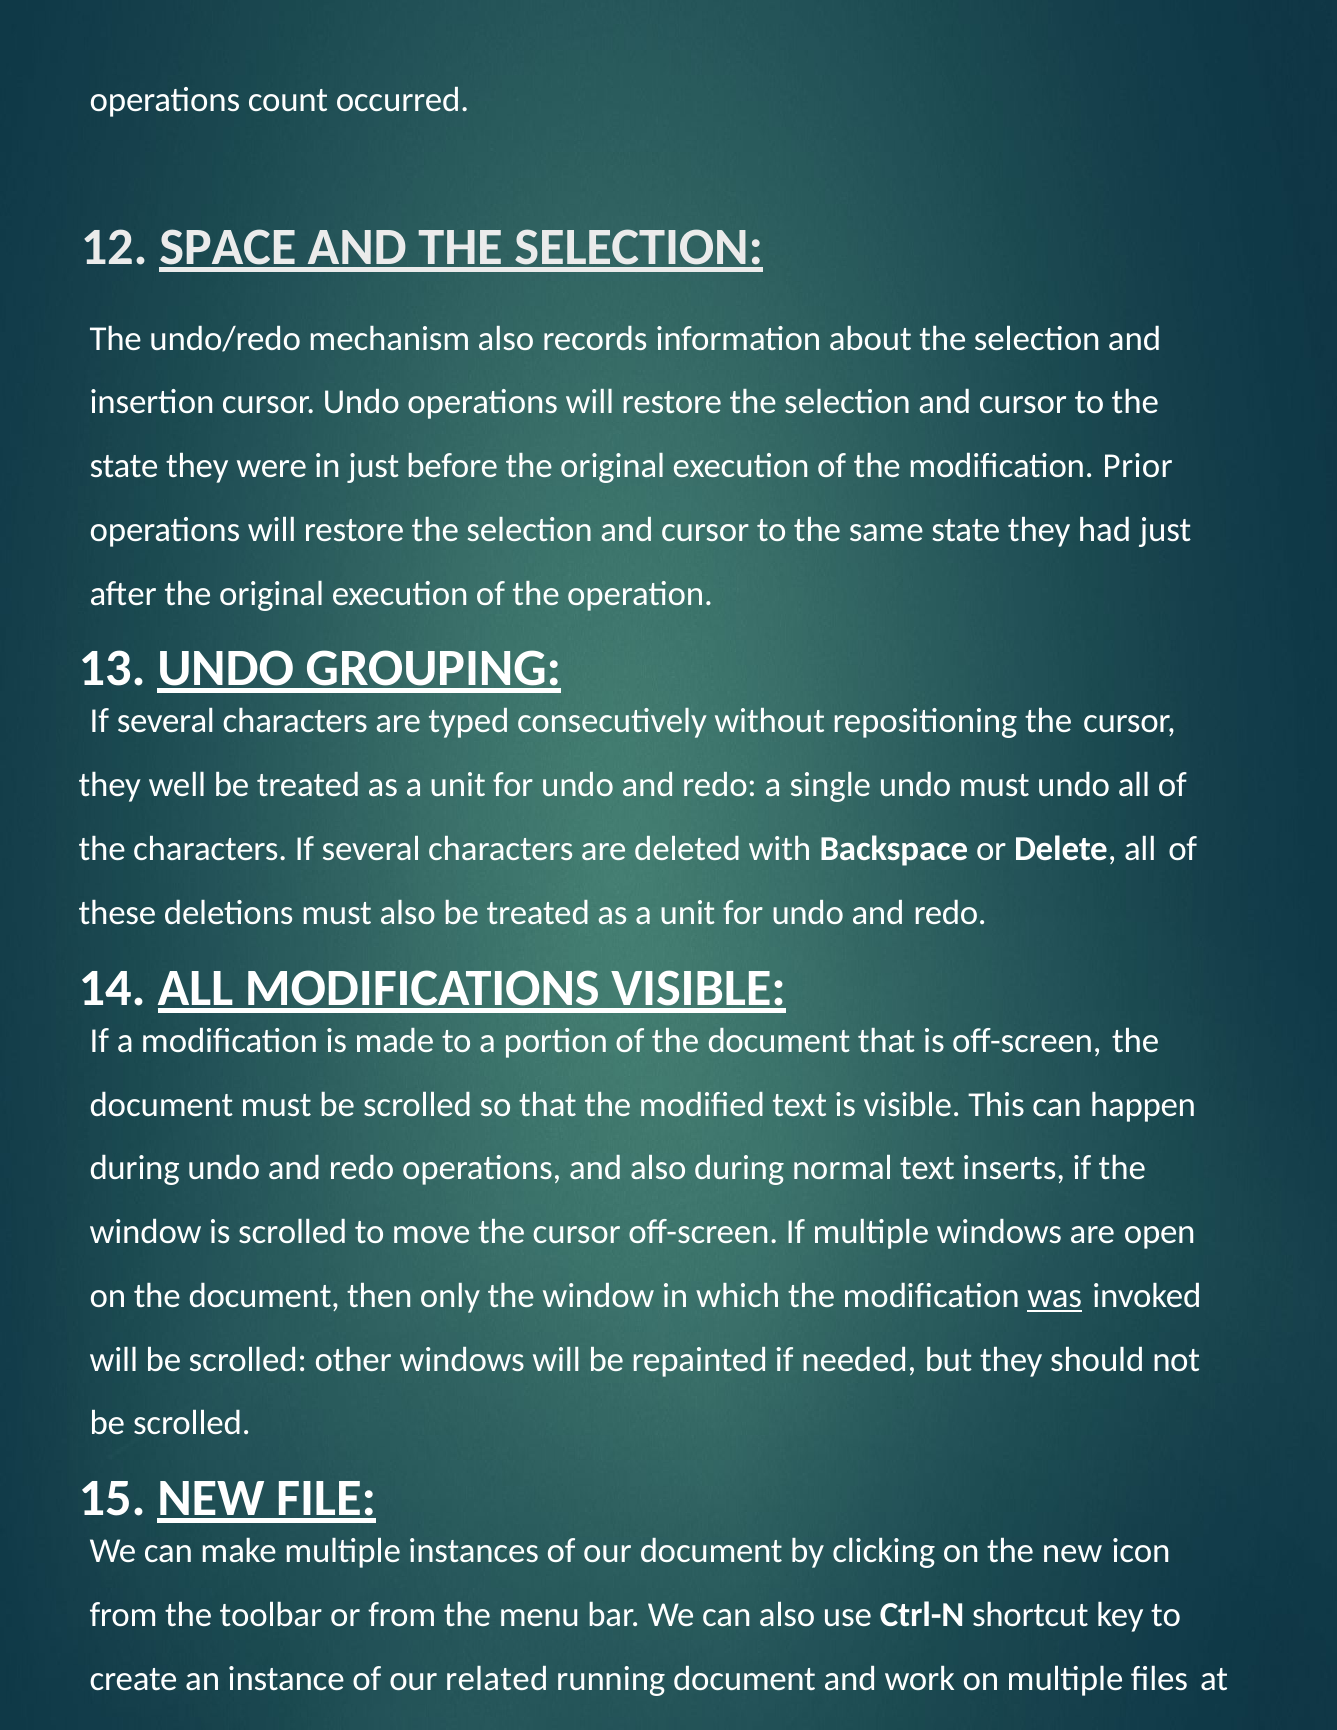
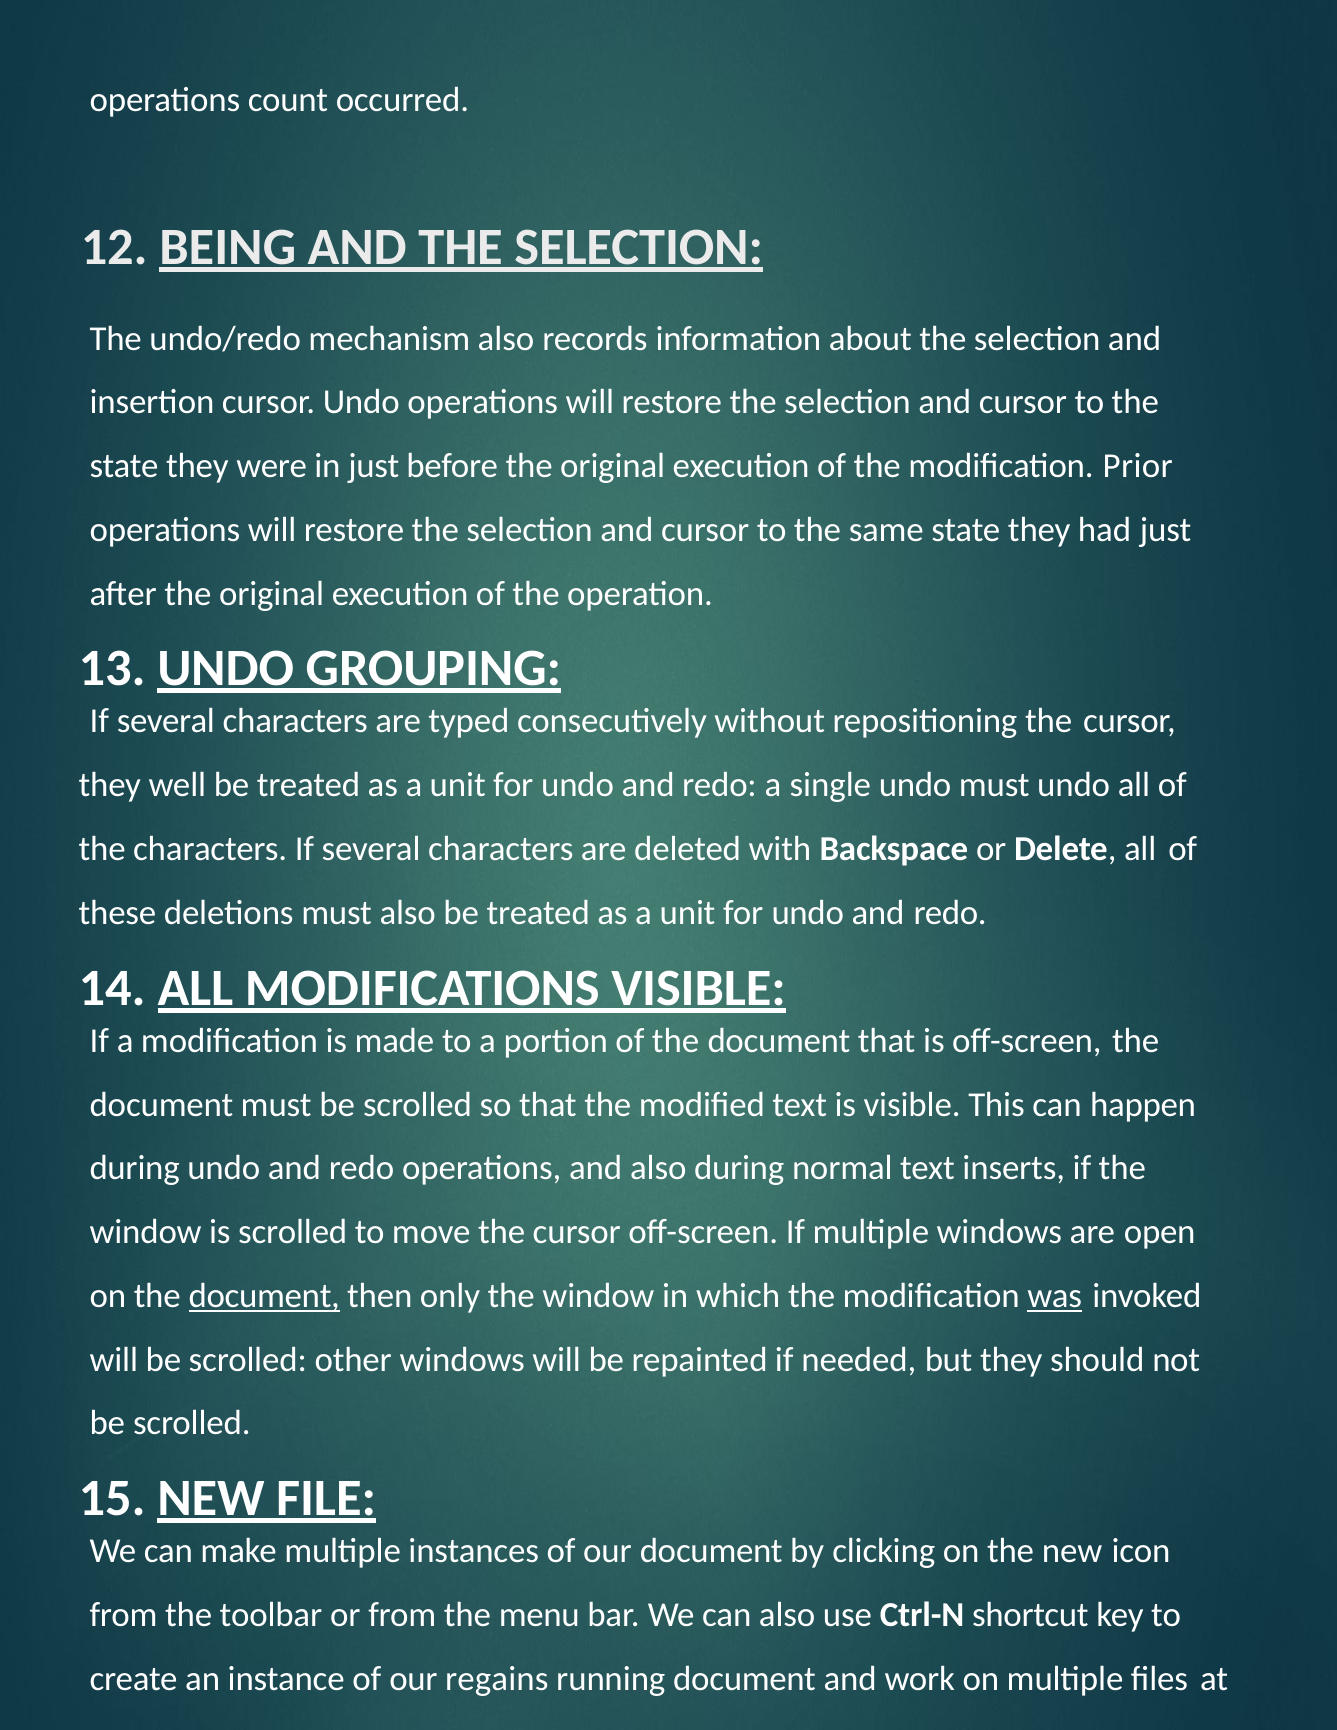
SPACE: SPACE -> BEING (228, 247)
document underline: none -> present (264, 1296)
related: related -> regains (497, 1679)
